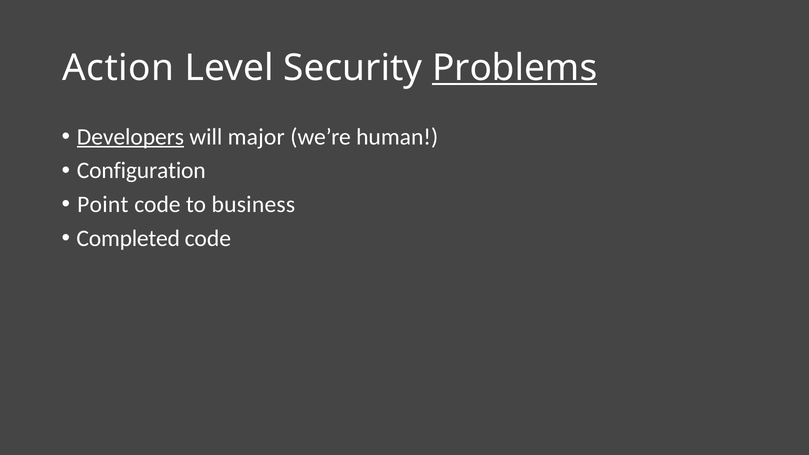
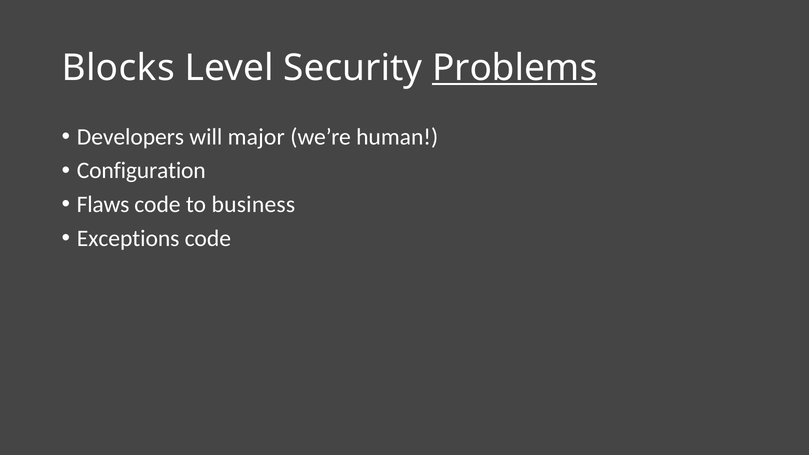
Action: Action -> Blocks (118, 68)
Developers underline: present -> none (130, 137)
Point: Point -> Flaws (103, 205)
Completed: Completed -> Exceptions (128, 239)
